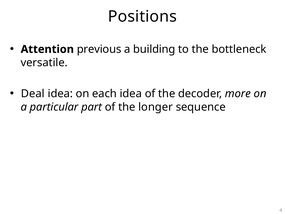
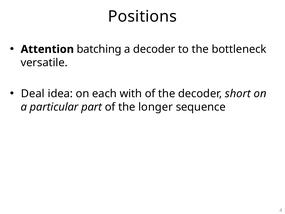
previous: previous -> batching (99, 49)
a building: building -> decoder (154, 49)
each idea: idea -> with (131, 94)
more: more -> short (238, 94)
